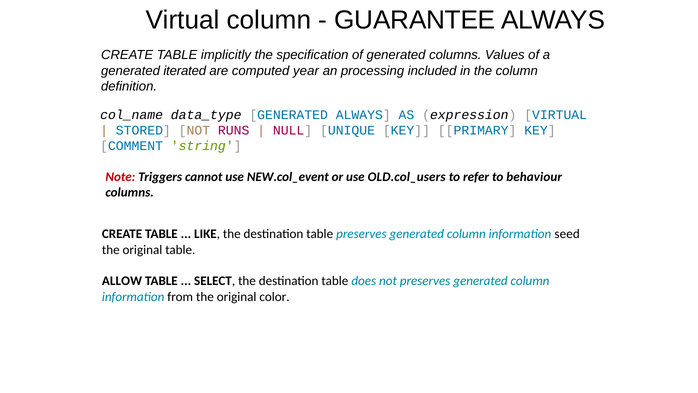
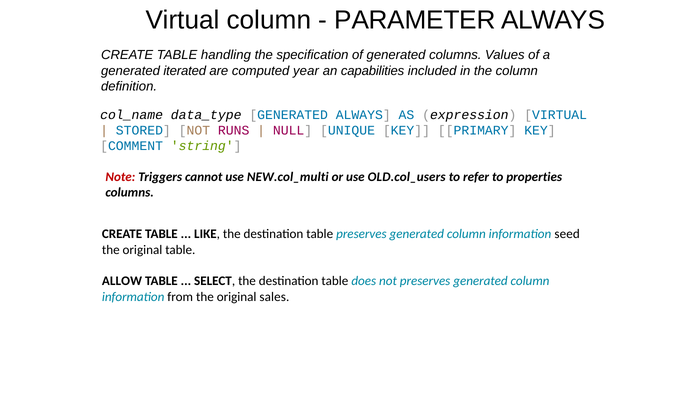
GUARANTEE: GUARANTEE -> PARAMETER (415, 20)
implicitly: implicitly -> handling (226, 55)
processing: processing -> capabilities (373, 71)
NEW.col_event: NEW.col_event -> NEW.col_multi (288, 177)
behaviour: behaviour -> properties (534, 177)
color: color -> sales (274, 297)
